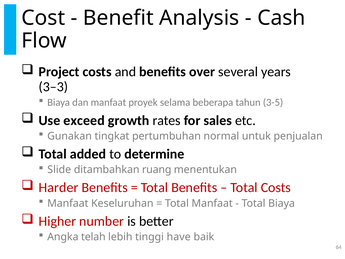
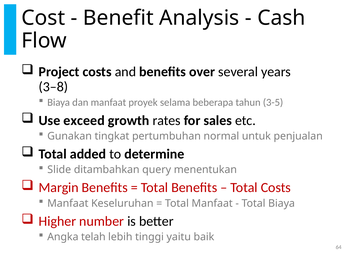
3–3: 3–3 -> 3–8 (53, 87)
ruang: ruang -> query (157, 169)
Harder: Harder -> Margin (59, 187)
have: have -> yaitu (179, 237)
